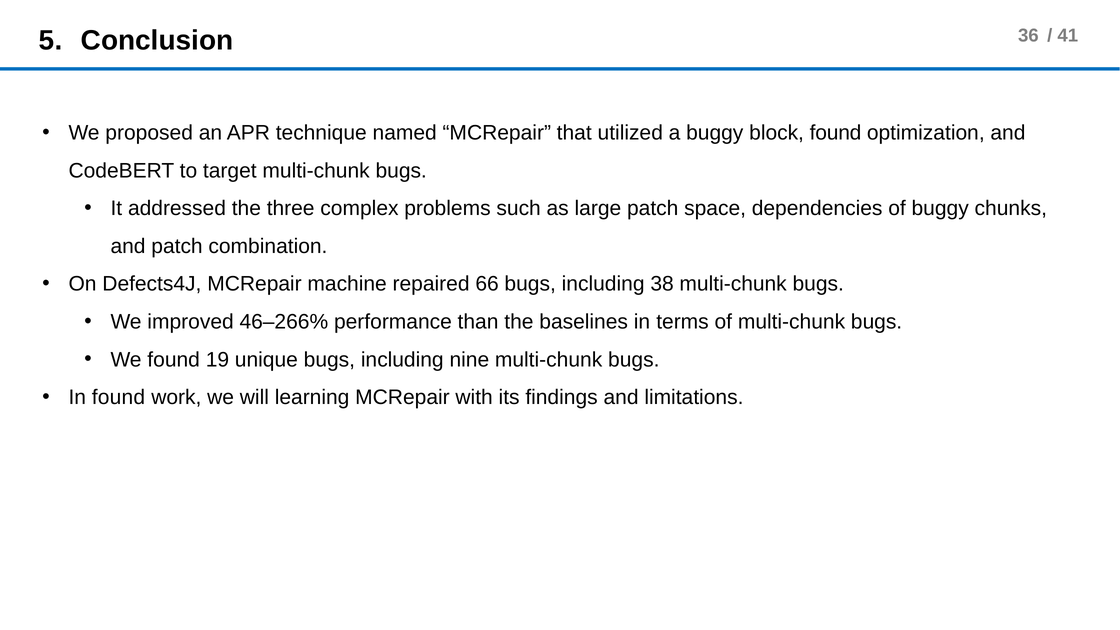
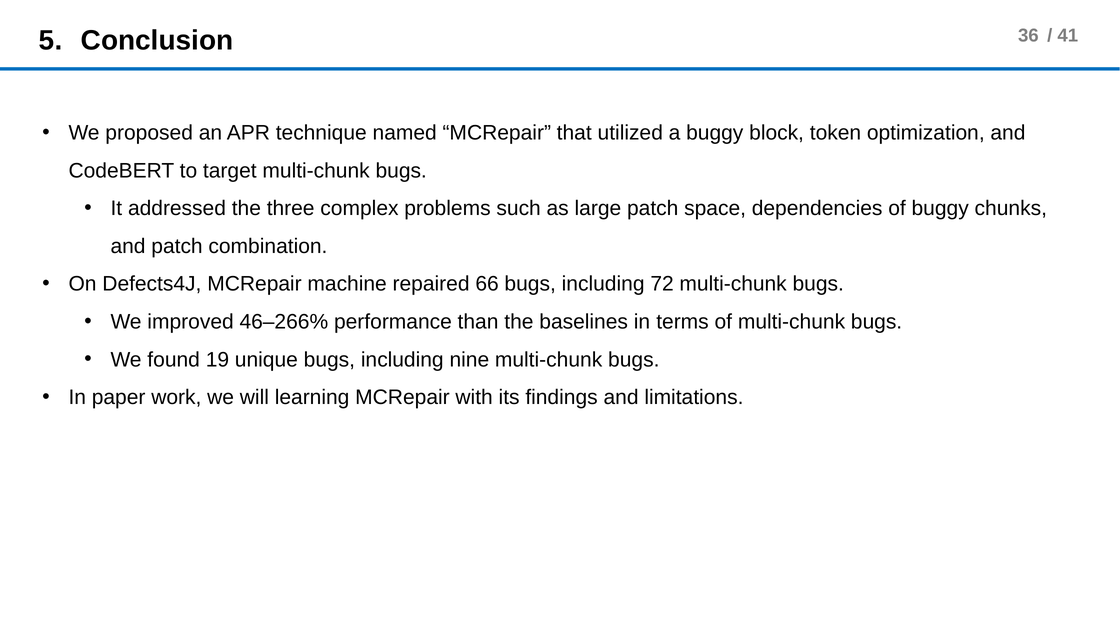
block found: found -> token (835, 133)
38: 38 -> 72 (662, 284)
In found: found -> paper (119, 397)
